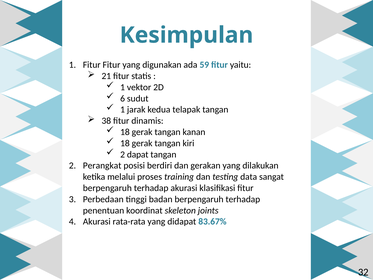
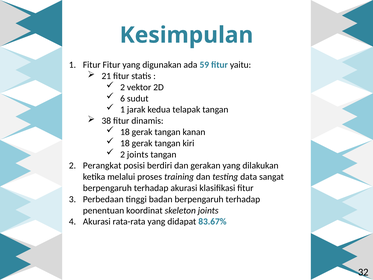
1: 1 -> 2 (123, 87)
2 dapat: dapat -> joints (138, 154)
